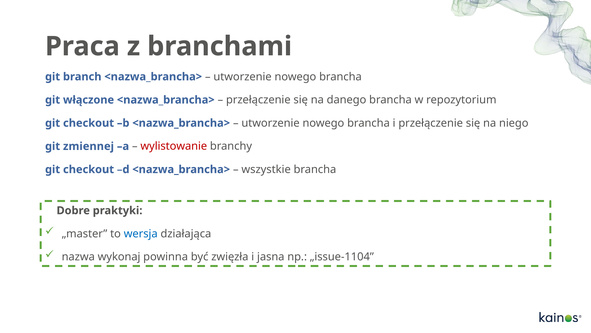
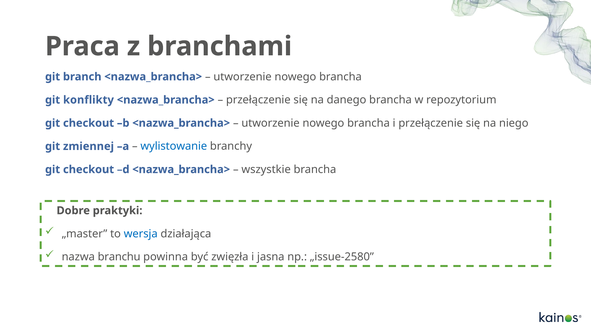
włączone: włączone -> konflikty (88, 100)
wylistowanie colour: red -> blue (174, 146)
wykonaj: wykonaj -> branchu (119, 257)
„issue-1104: „issue-1104 -> „issue-2580 (342, 257)
